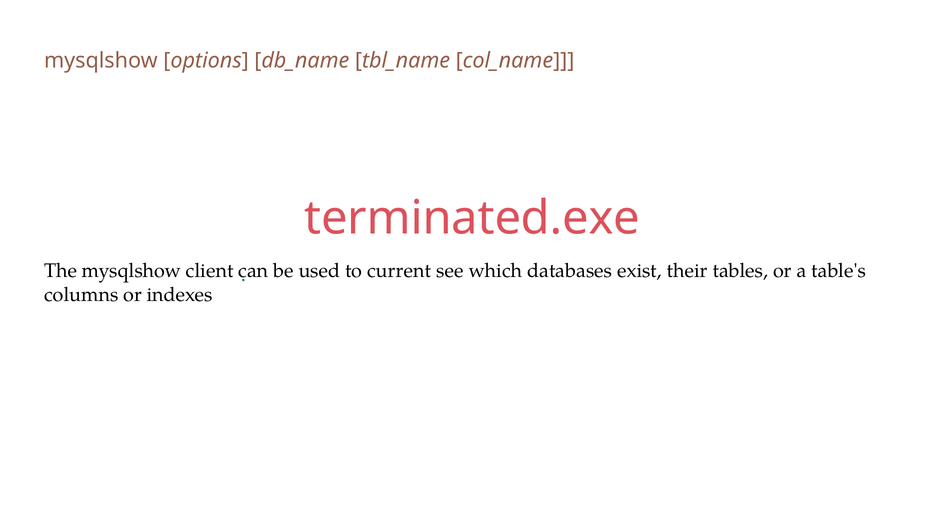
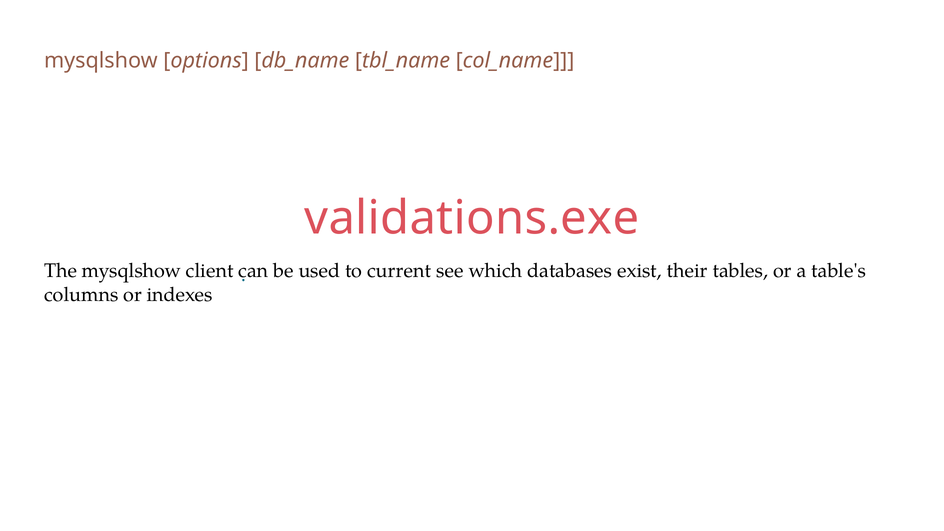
terminated.exe: terminated.exe -> validations.exe (472, 218)
